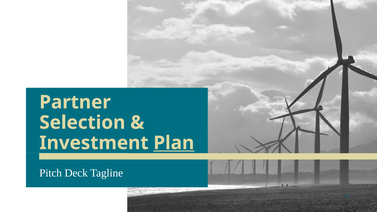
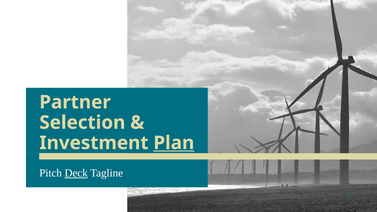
Deck underline: none -> present (76, 173)
